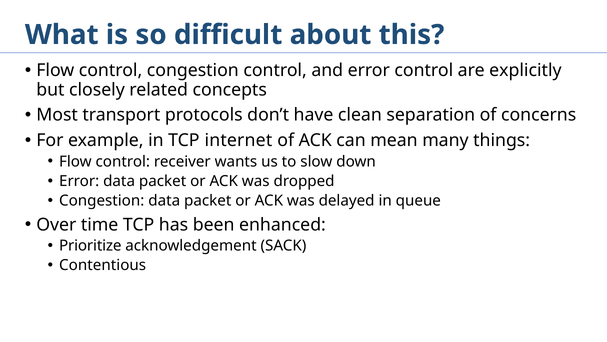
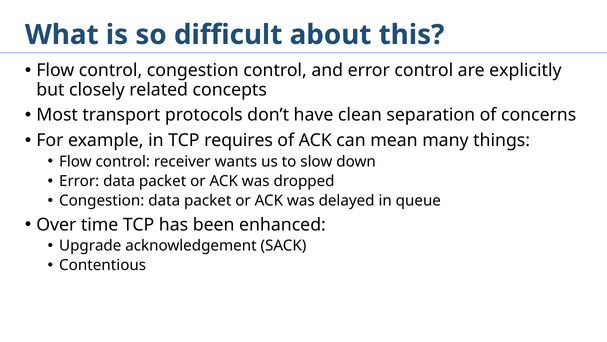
internet: internet -> requires (239, 140)
Prioritize: Prioritize -> Upgrade (90, 245)
